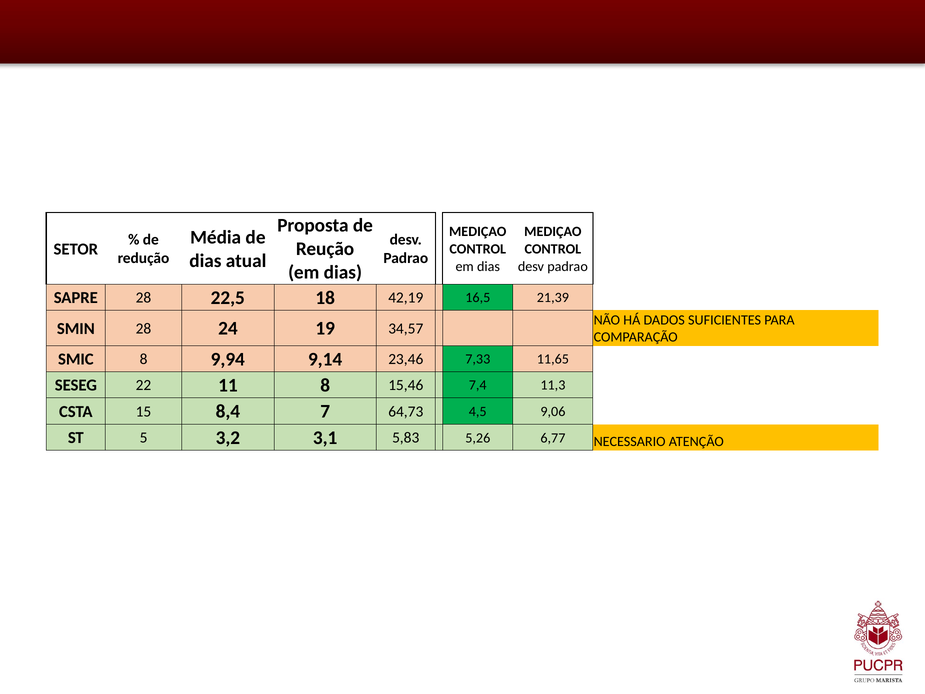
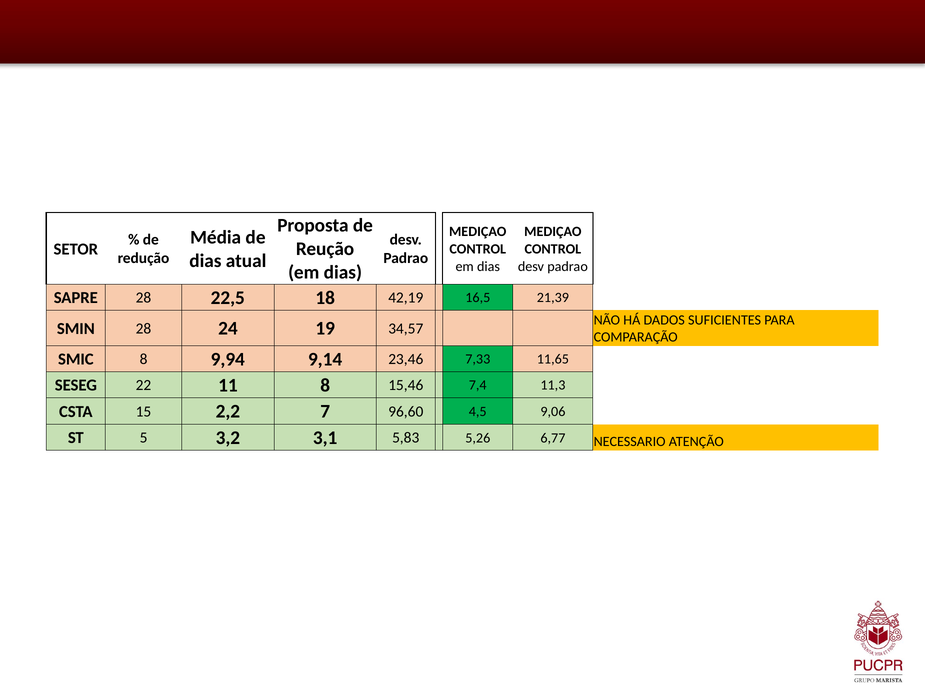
8,4: 8,4 -> 2,2 (228, 411)
64,73: 64,73 -> 96,60 (406, 411)
